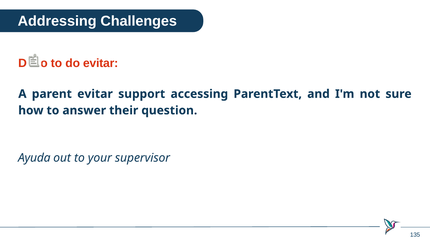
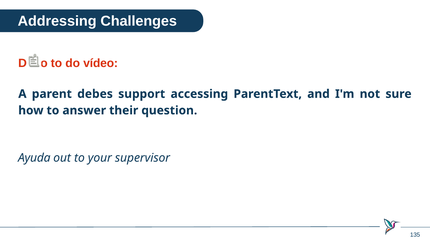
do evitar: evitar -> vídeo (101, 63)
parent evitar: evitar -> debes (95, 94)
